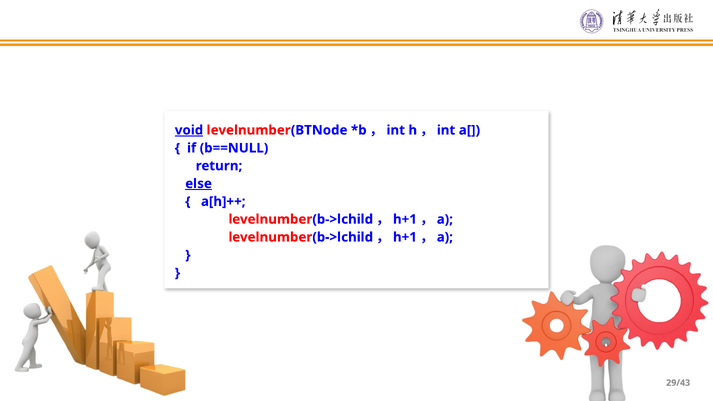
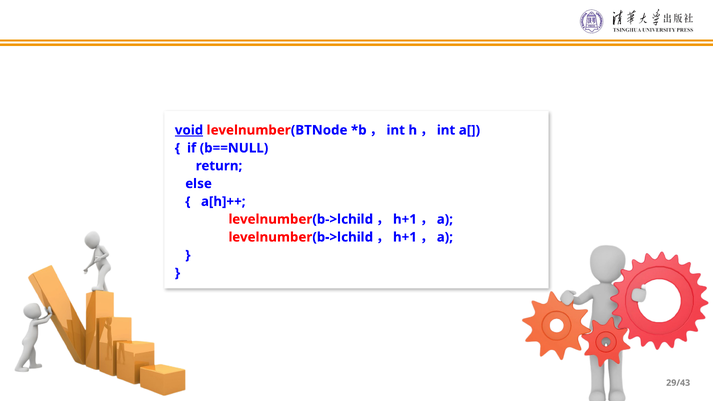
else underline: present -> none (199, 184)
